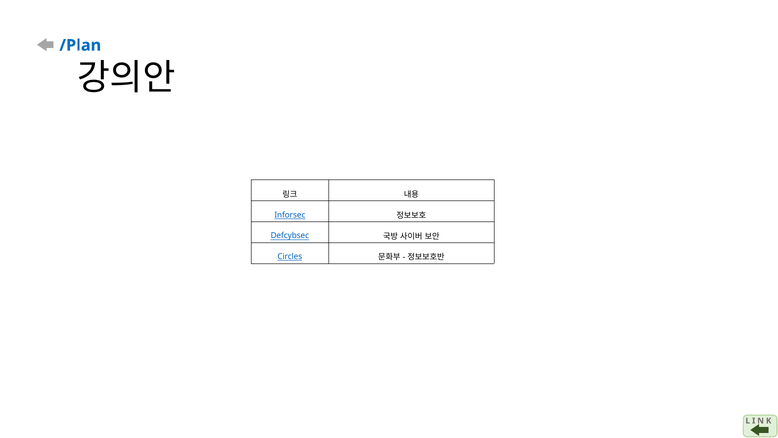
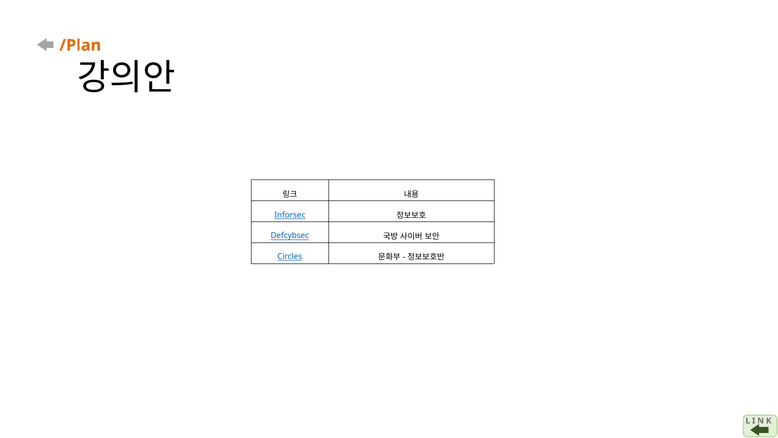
/Plan colour: blue -> orange (80, 45)
